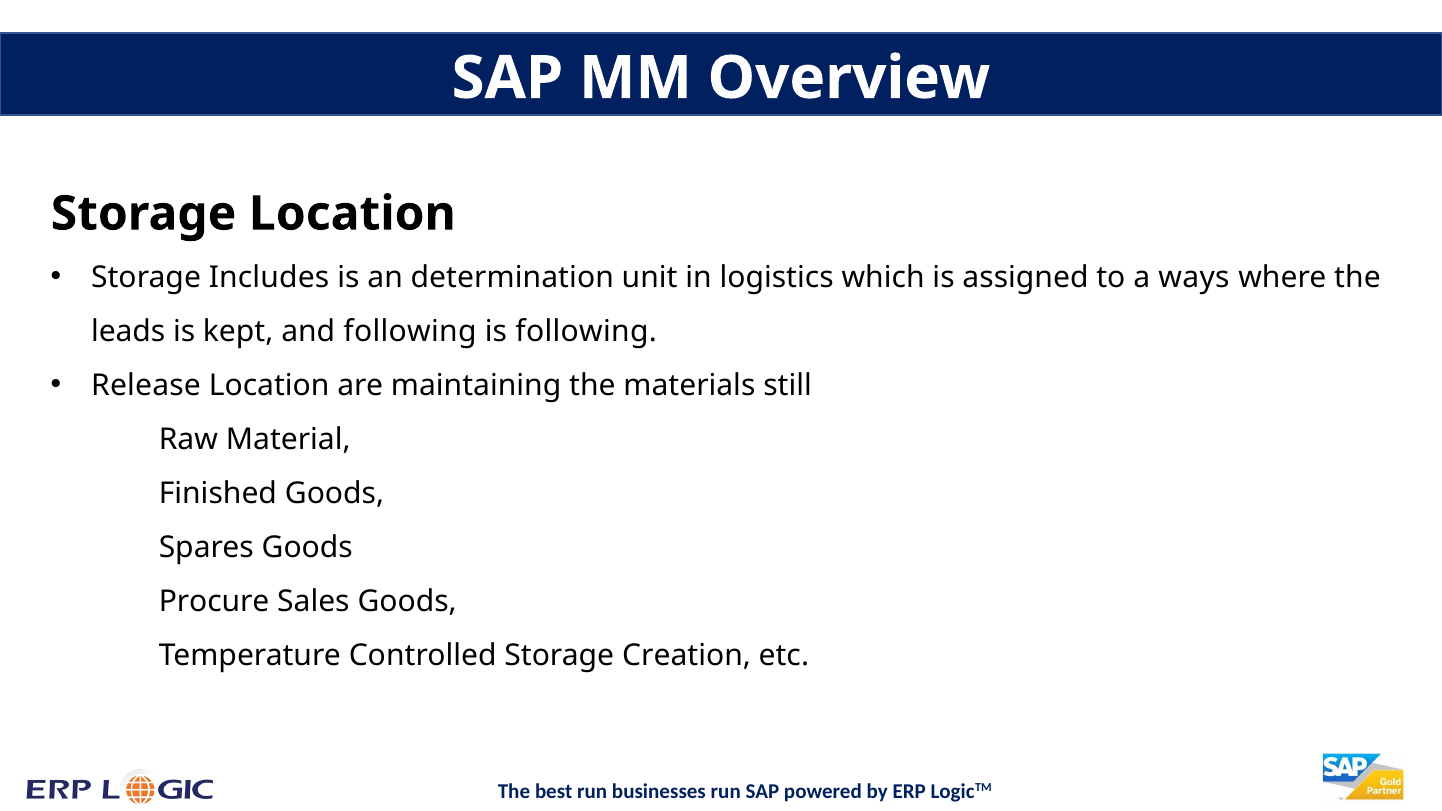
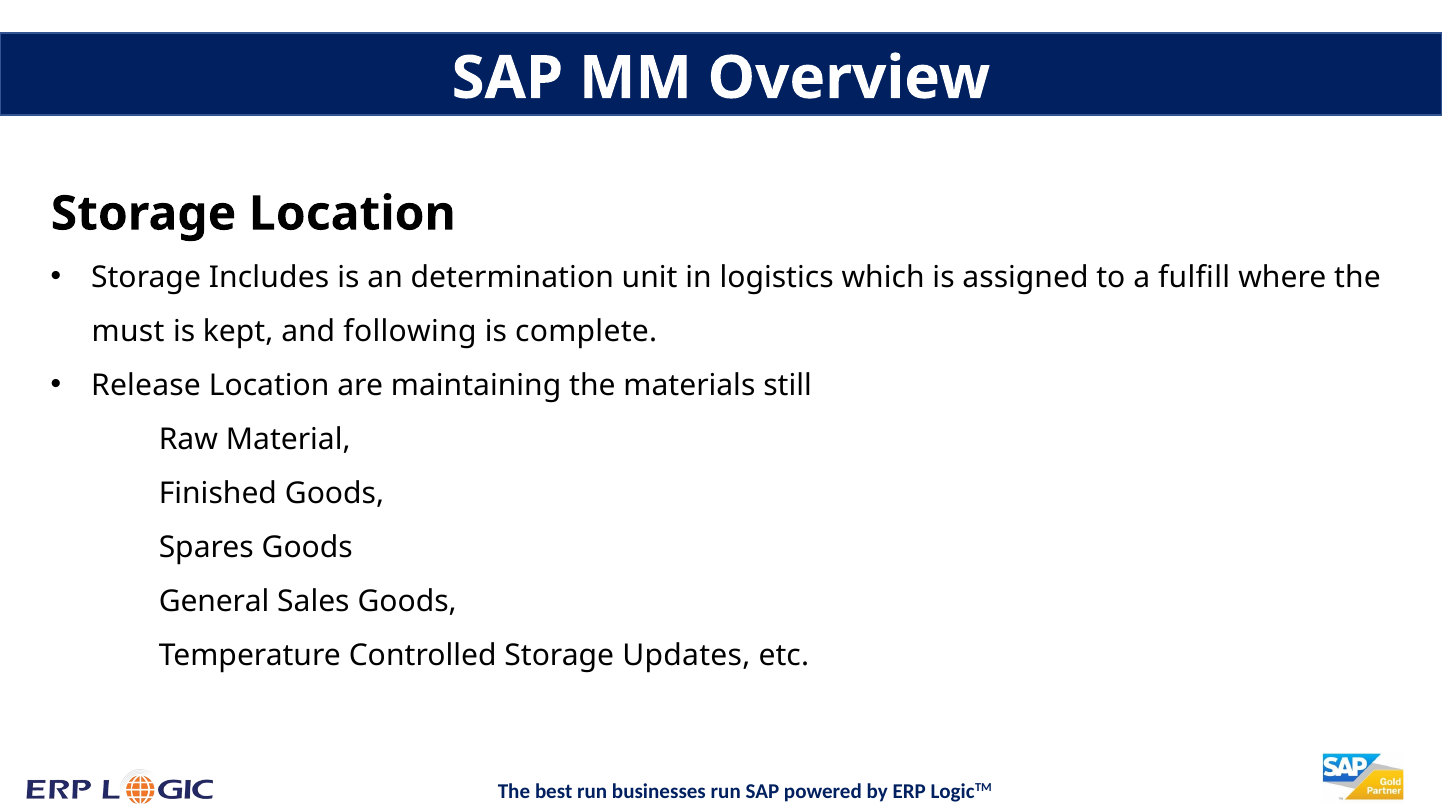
ways: ways -> fulfill (1194, 277)
leads: leads -> must (128, 331)
is following: following -> complete (586, 331)
Procure: Procure -> General (214, 602)
Creation: Creation -> Updates (686, 656)
